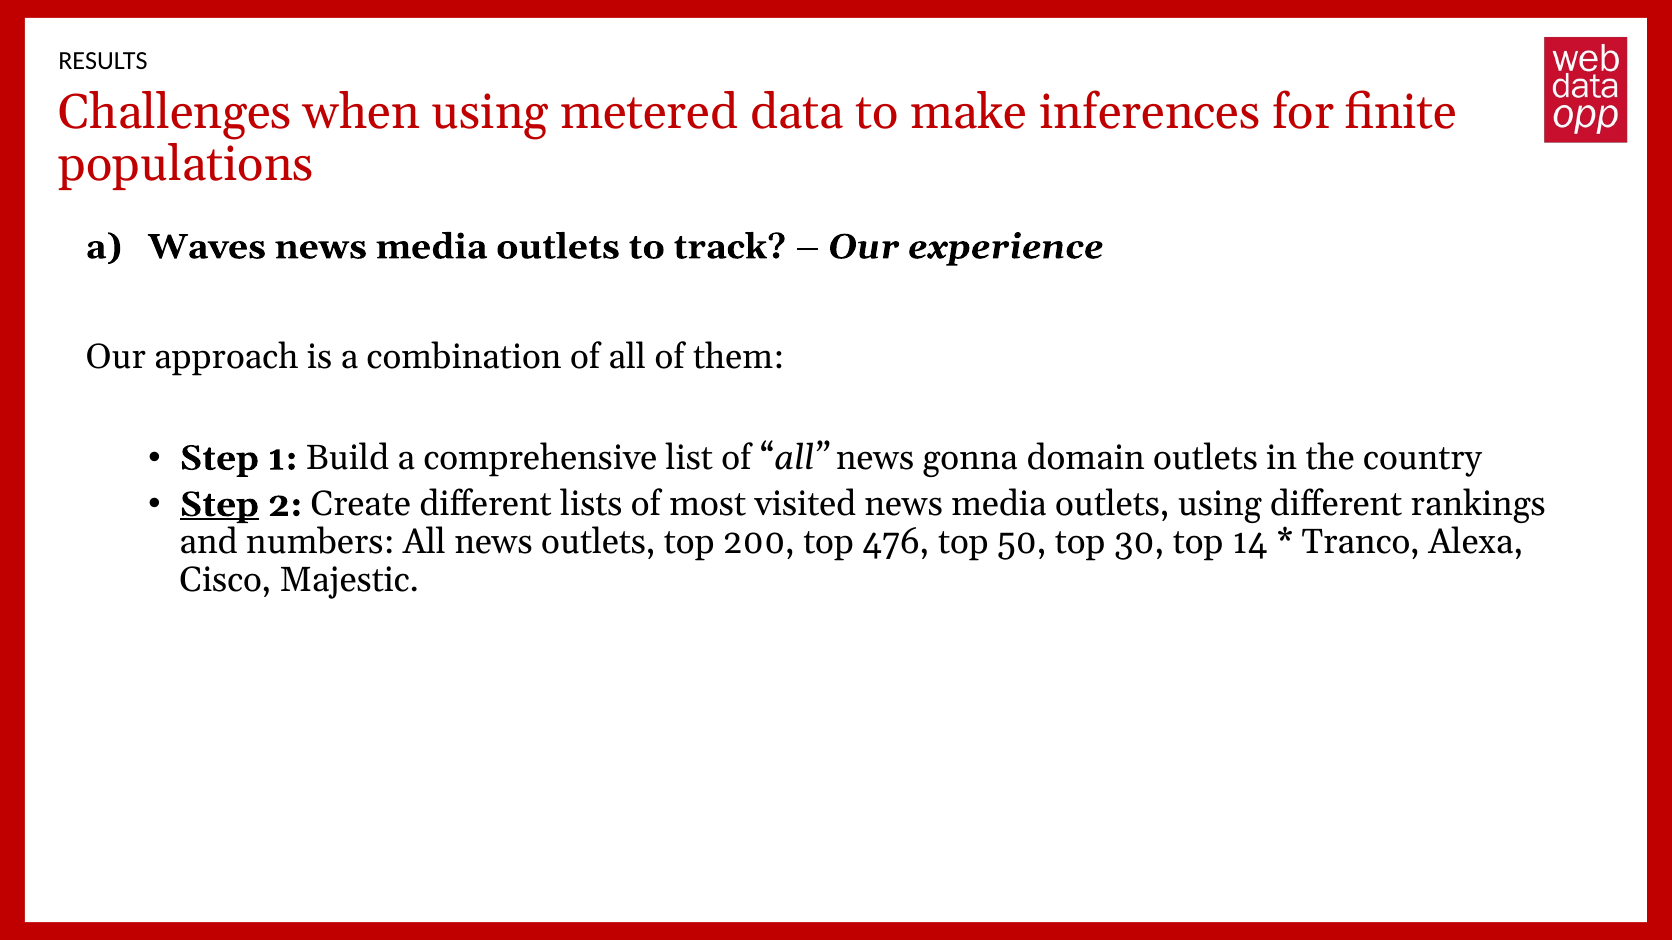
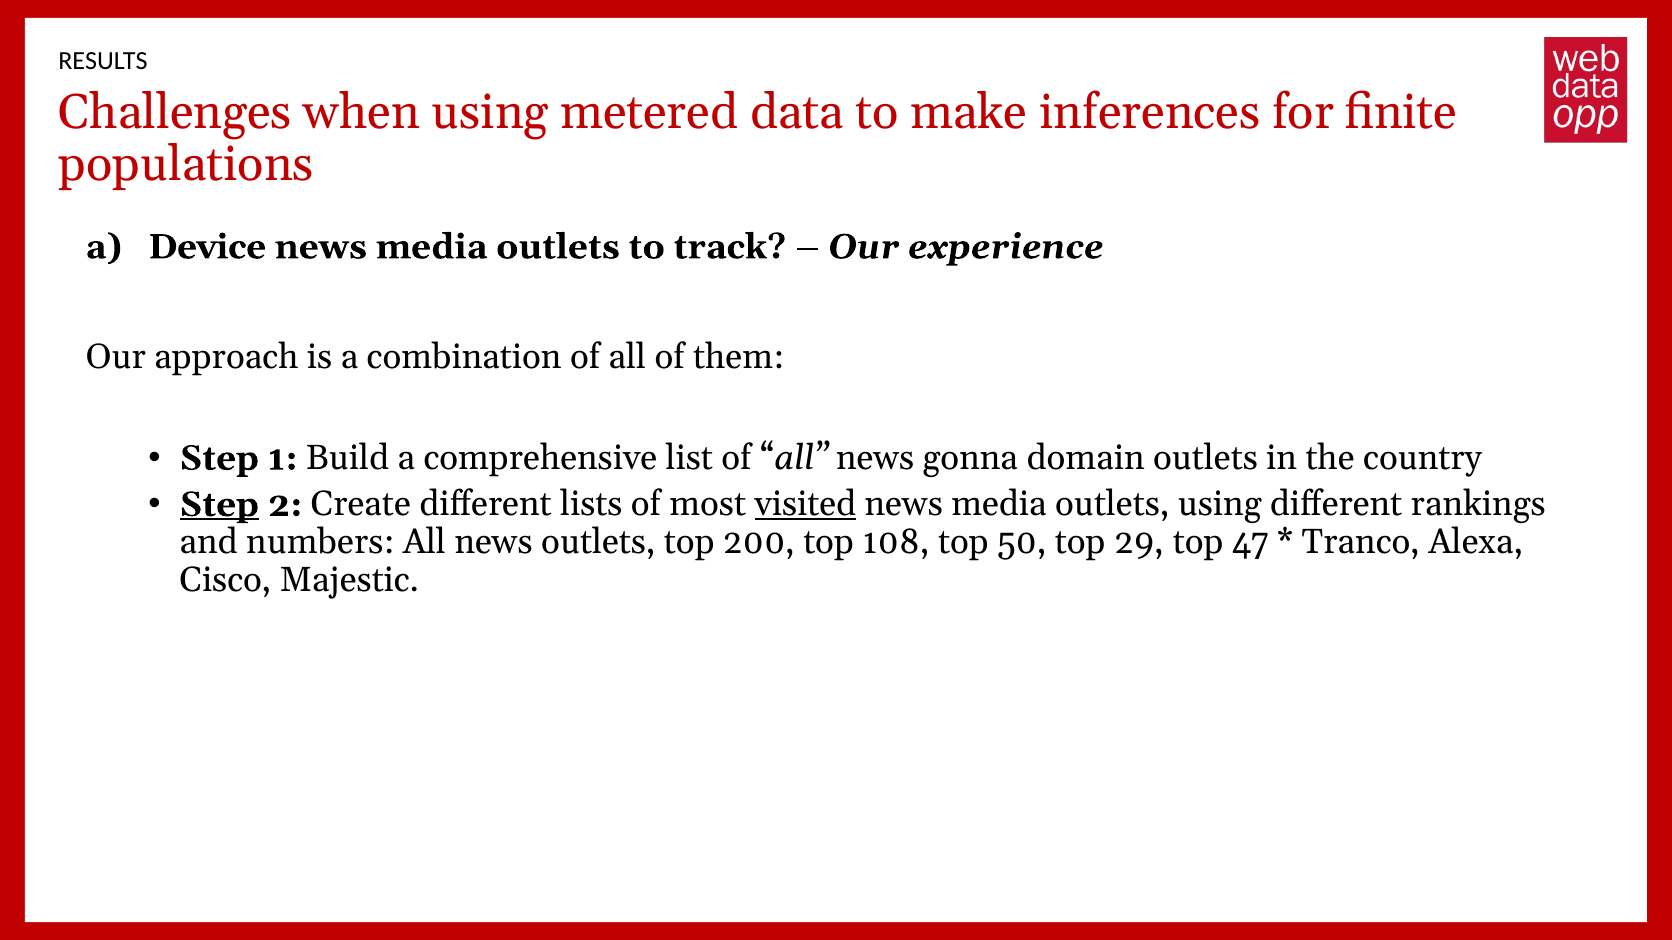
Waves: Waves -> Device (207, 247)
visited underline: none -> present (805, 505)
476: 476 -> 108 (896, 542)
30: 30 -> 29 (1139, 542)
14: 14 -> 47 (1250, 542)
